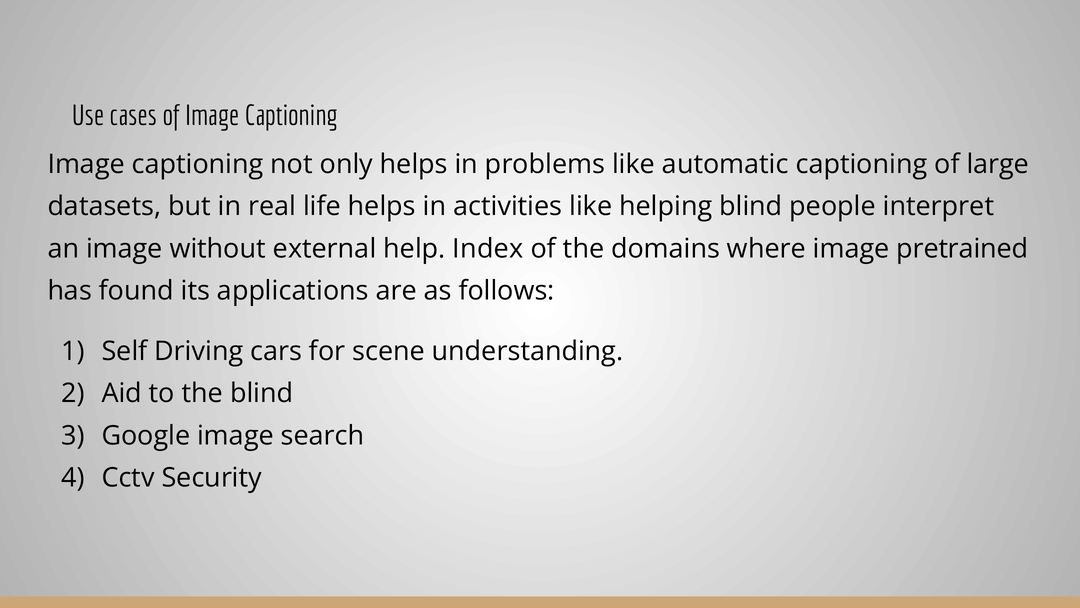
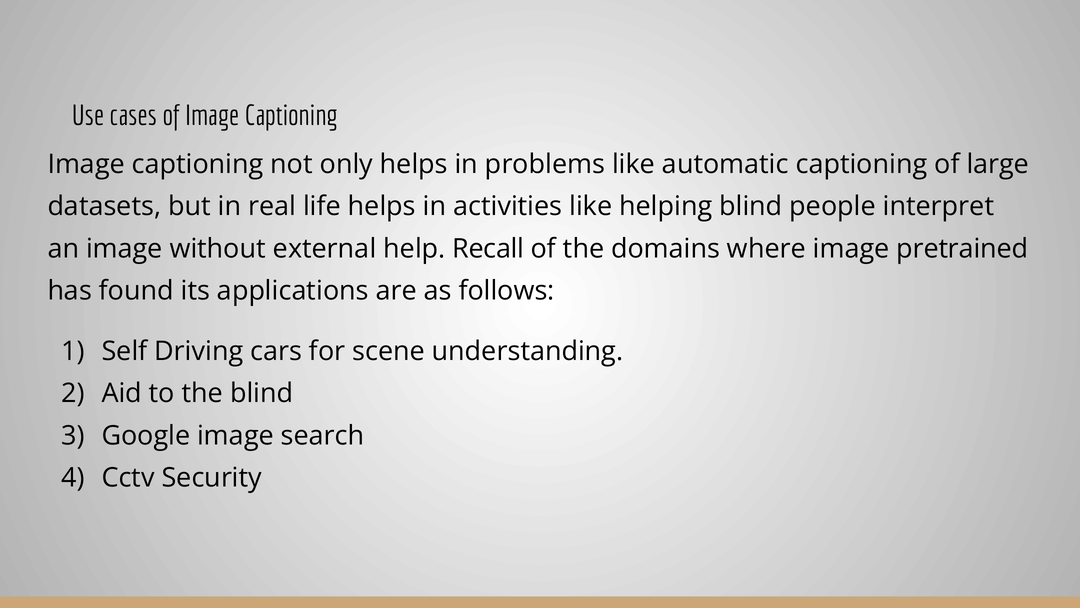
Index: Index -> Recall (488, 248)
